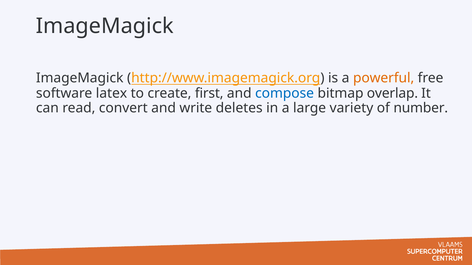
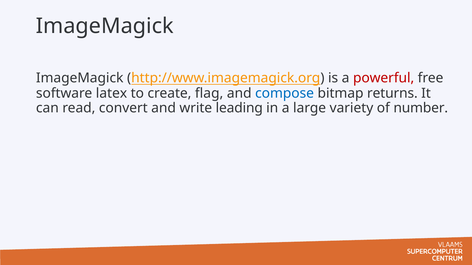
powerful colour: orange -> red (384, 78)
first: first -> flag (209, 93)
overlap: overlap -> returns (392, 93)
deletes: deletes -> leading (239, 108)
